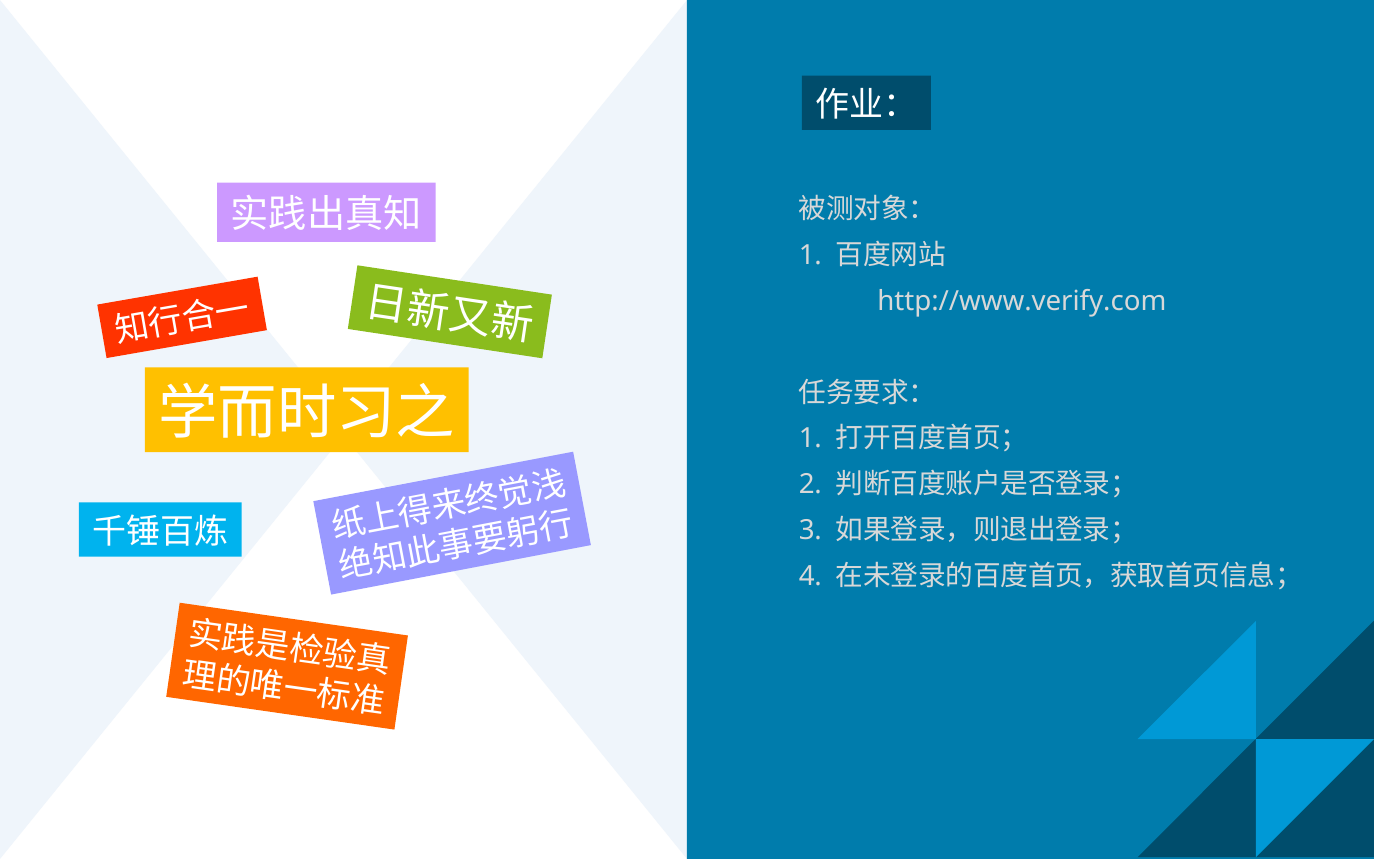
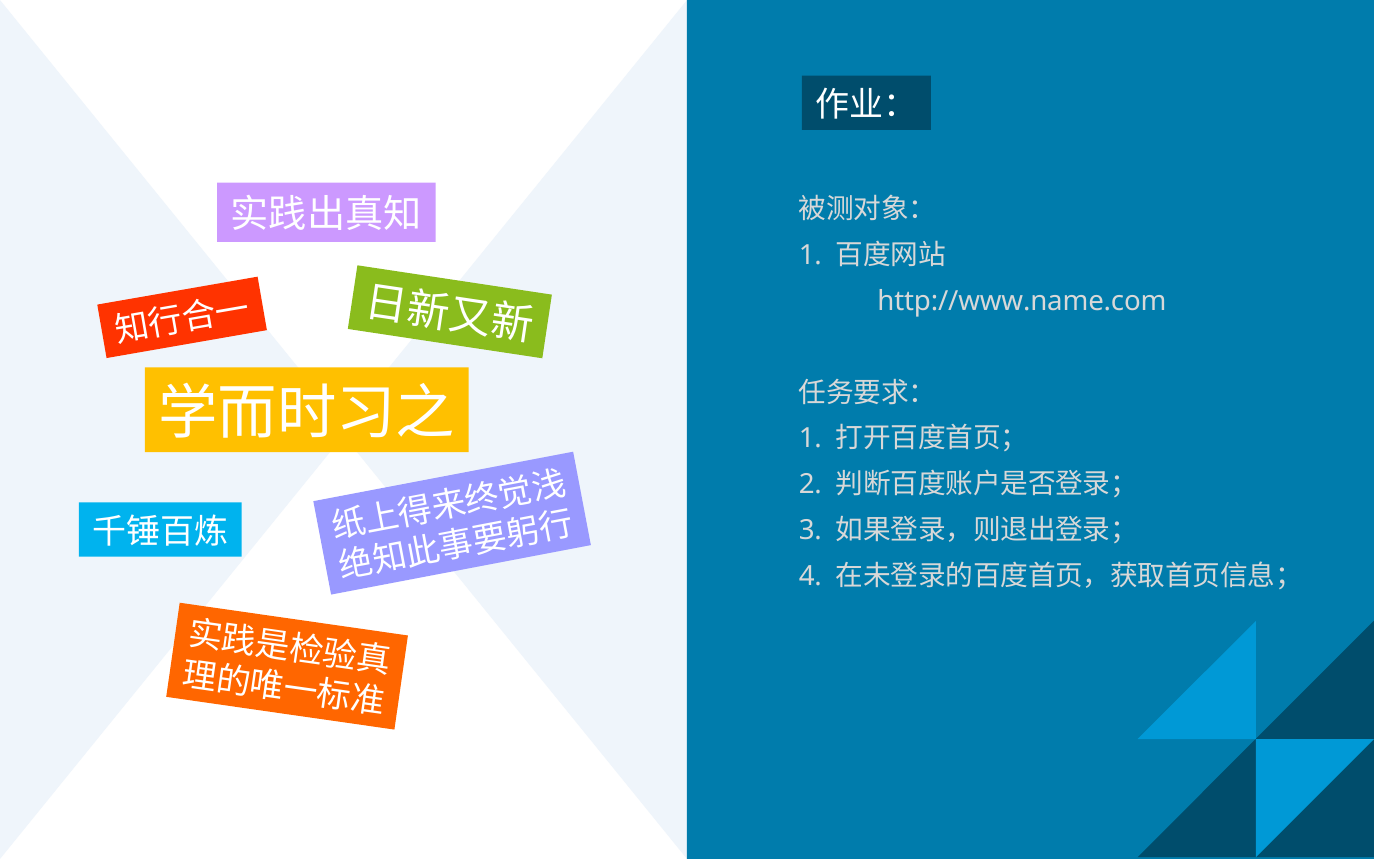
http://www.verify.com: http://www.verify.com -> http://www.name.com (1022, 301)
